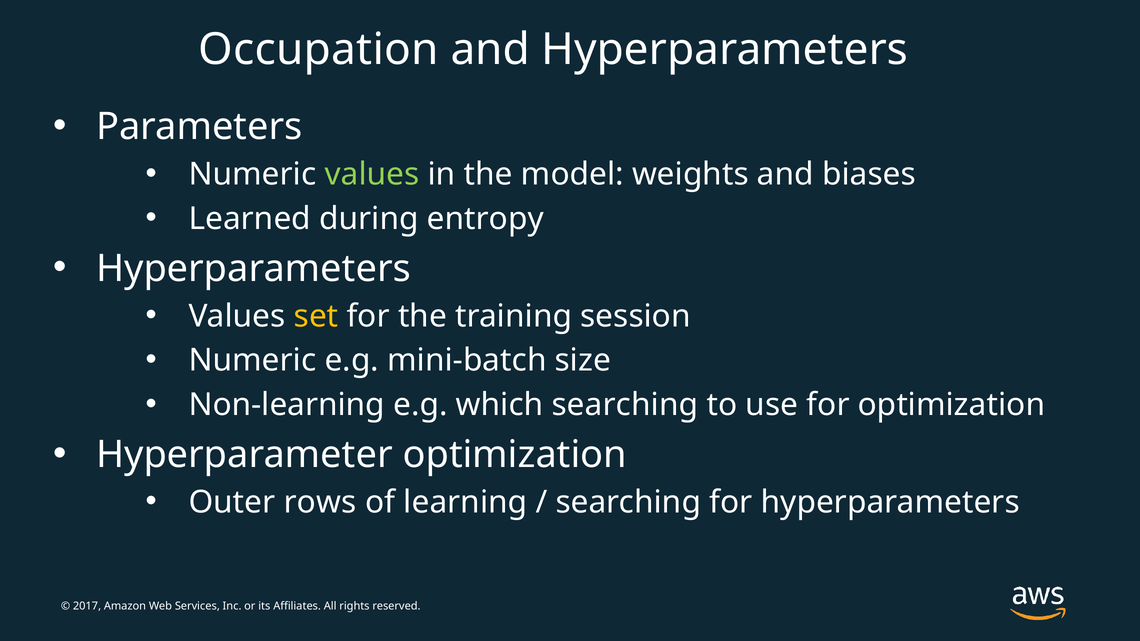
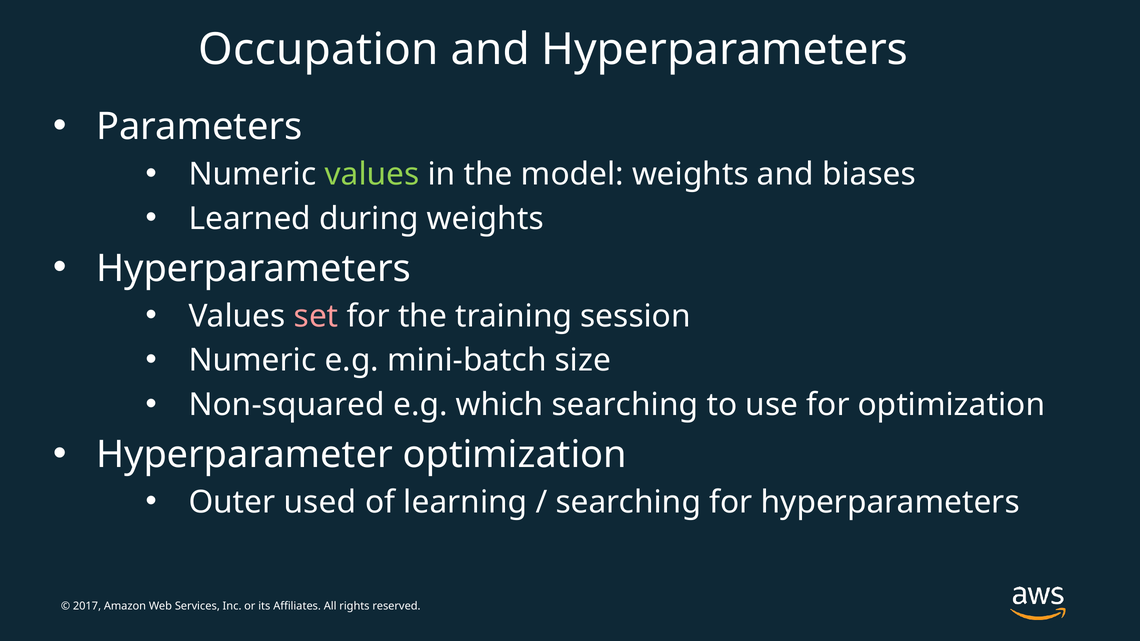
during entropy: entropy -> weights (485, 219)
set colour: yellow -> pink (316, 316)
Non-learning: Non-learning -> Non-squared (287, 405)
rows: rows -> used (320, 503)
